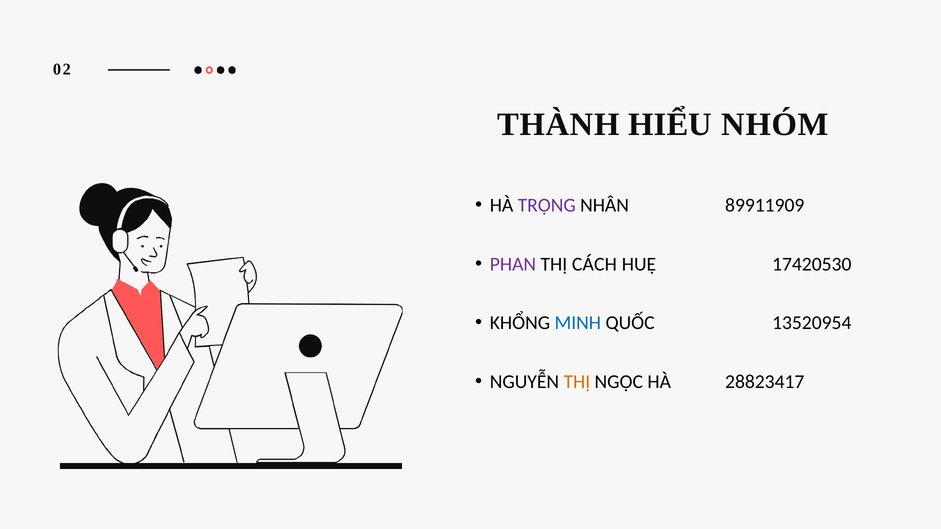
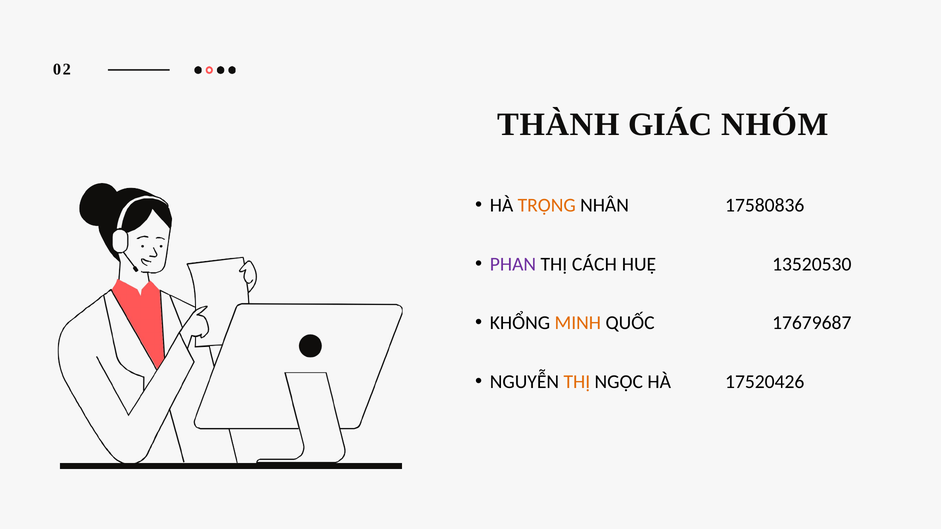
HIỂU: HIỂU -> GIÁC (670, 125)
TRỌNG colour: purple -> orange (547, 206)
89911909: 89911909 -> 17580836 (765, 206)
17420530: 17420530 -> 13520530 (812, 264)
MINH colour: blue -> orange (578, 323)
13520954: 13520954 -> 17679687 (812, 323)
28823417: 28823417 -> 17520426 (765, 382)
